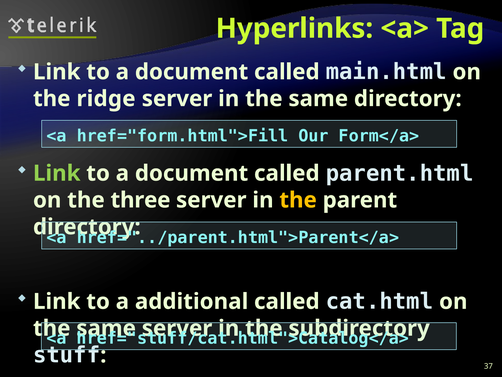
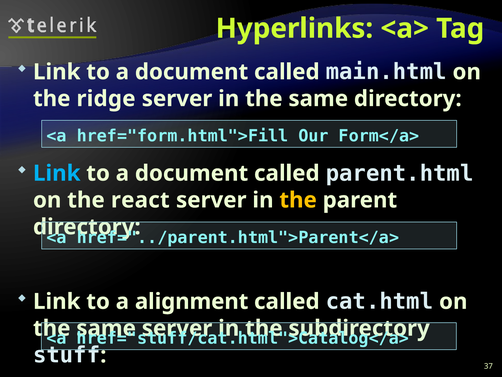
Link colour: light green -> light blue (57, 173)
three: three -> react (140, 200)
additional: additional -> alignment (192, 301)
